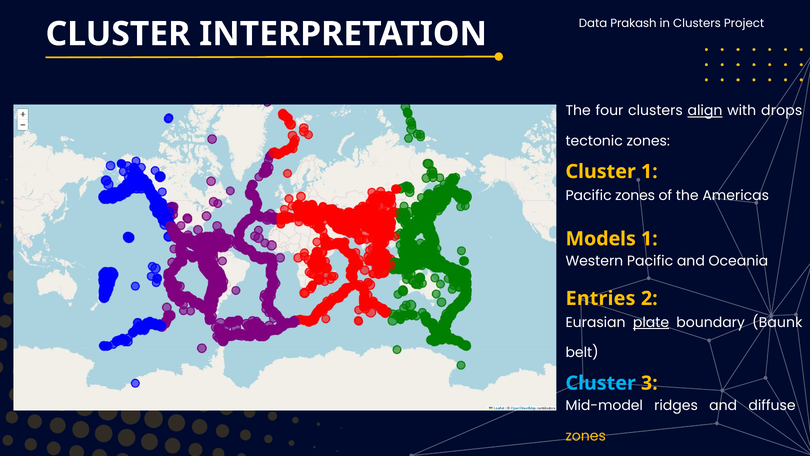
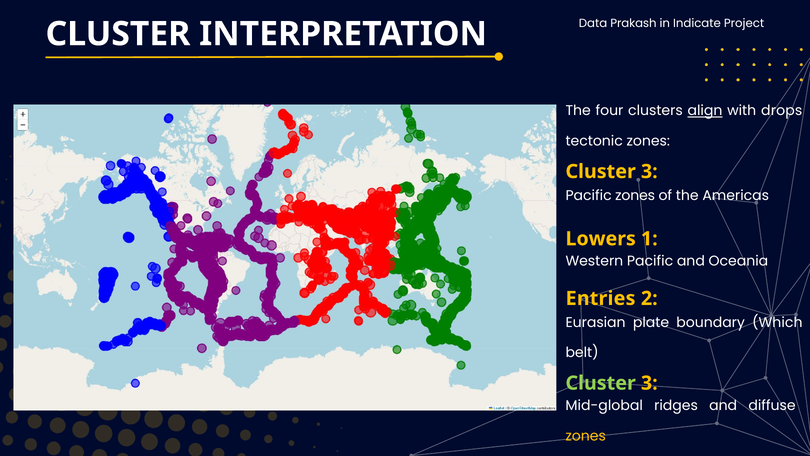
in Clusters: Clusters -> Indicate (697, 23)
1: 1 -> 3 (649, 171)
Models: Models -> Lowers (601, 239)
plate underline: present -> none (651, 322)
Baunk: Baunk -> Which (777, 322)
Cluster colour: light blue -> light green (601, 383)
Mid-model: Mid-model -> Mid-global (604, 405)
